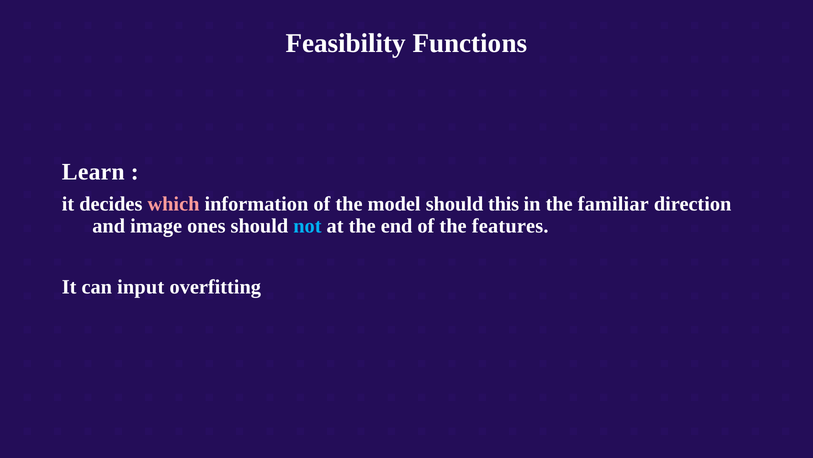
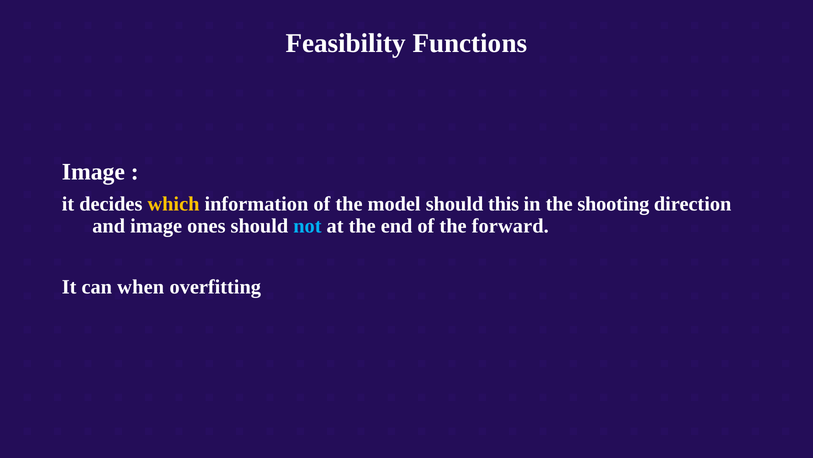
Learn: Learn -> Image (93, 172)
which colour: pink -> yellow (173, 204)
familiar: familiar -> shooting (613, 204)
features: features -> forward (510, 226)
input: input -> when (141, 287)
